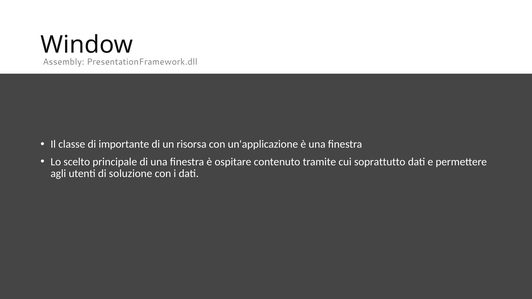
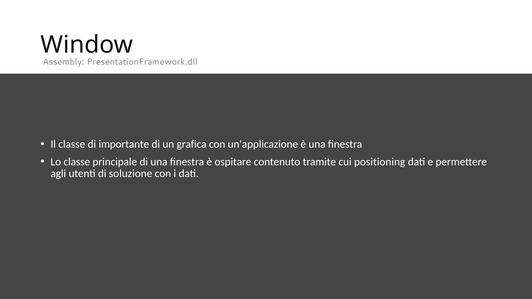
risorsa: risorsa -> grafica (192, 144)
Lo scelto: scelto -> classe (77, 162)
soprattutto: soprattutto -> positioning (380, 162)
